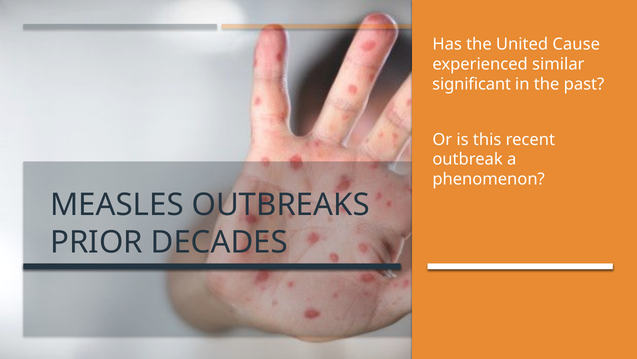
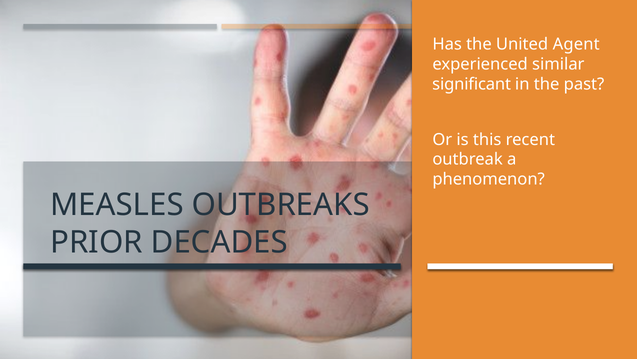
Cause: Cause -> Agent (576, 44)
